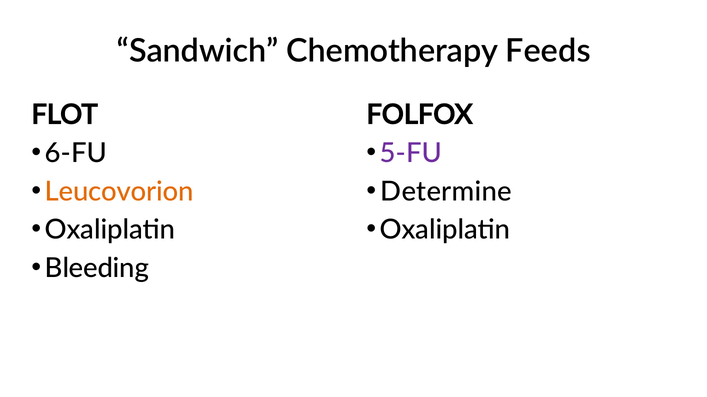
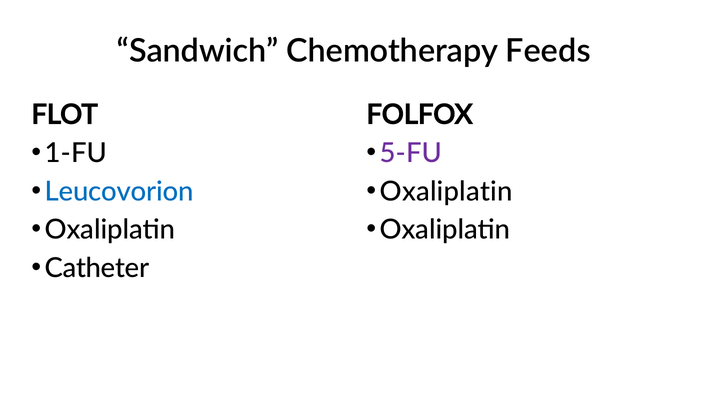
6-FU: 6-FU -> 1-FU (76, 153)
Leucovorion colour: orange -> blue (119, 192)
Determine: Determine -> Oxaliplatin (446, 192)
Bleeding: Bleeding -> Catheter (97, 269)
